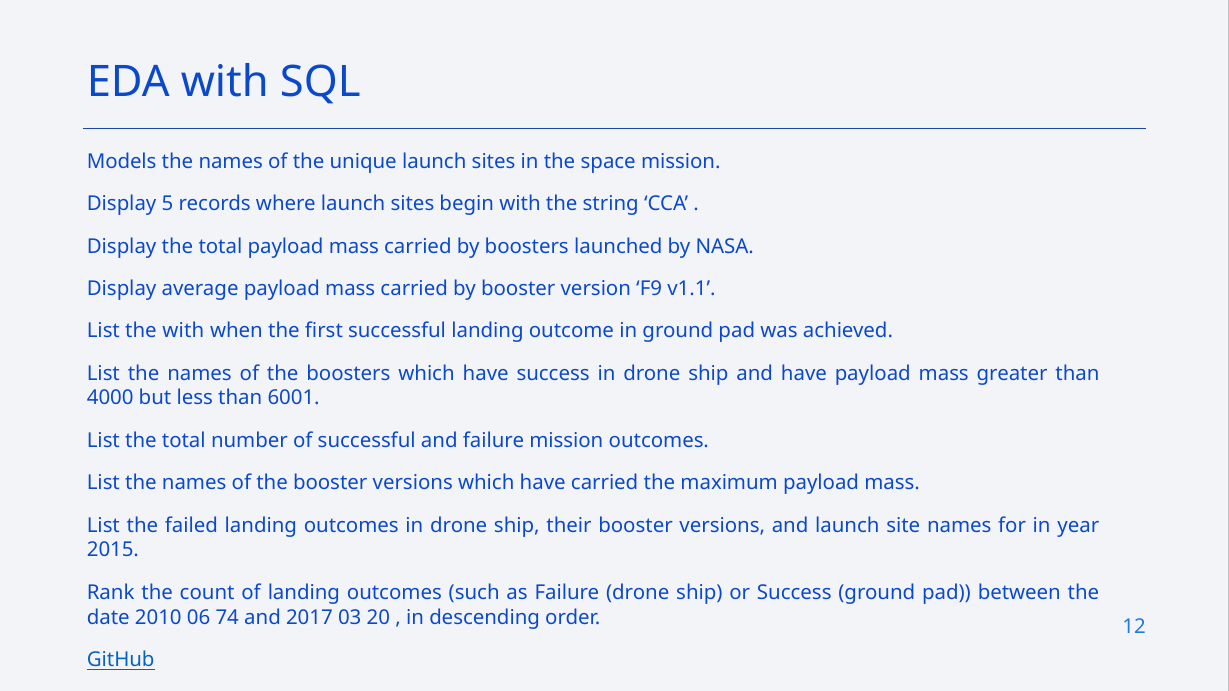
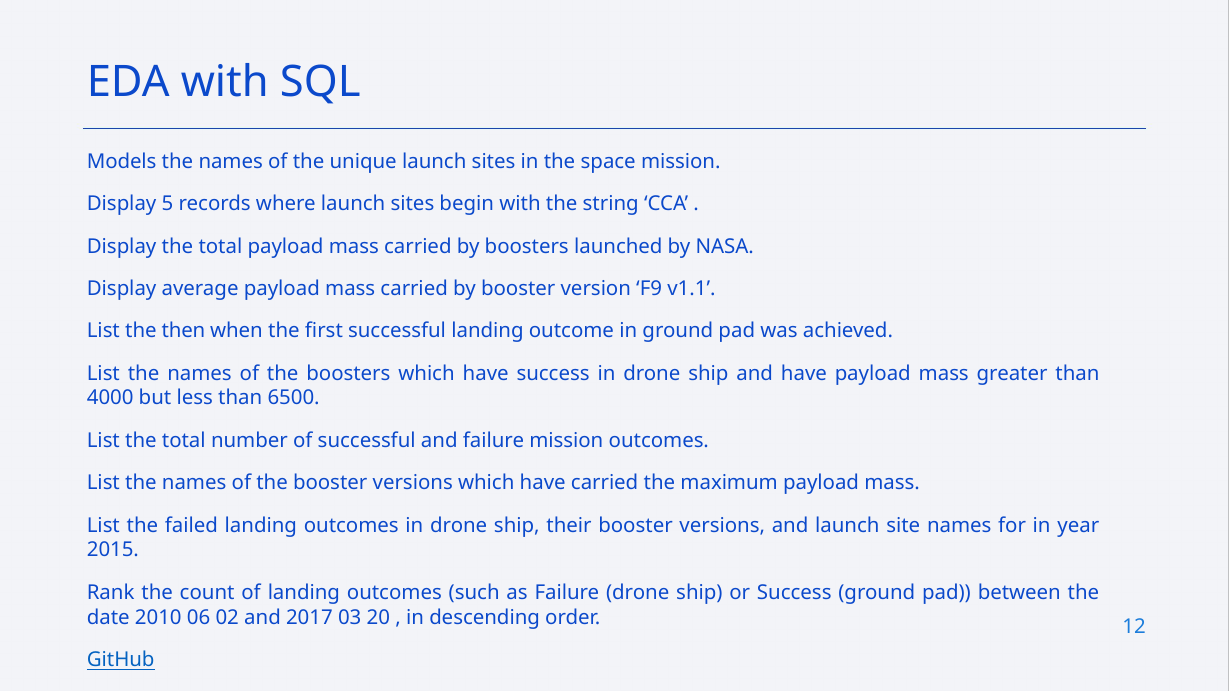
the with: with -> then (184, 331)
6001: 6001 -> 6500 (294, 398)
74: 74 -> 02 (227, 618)
